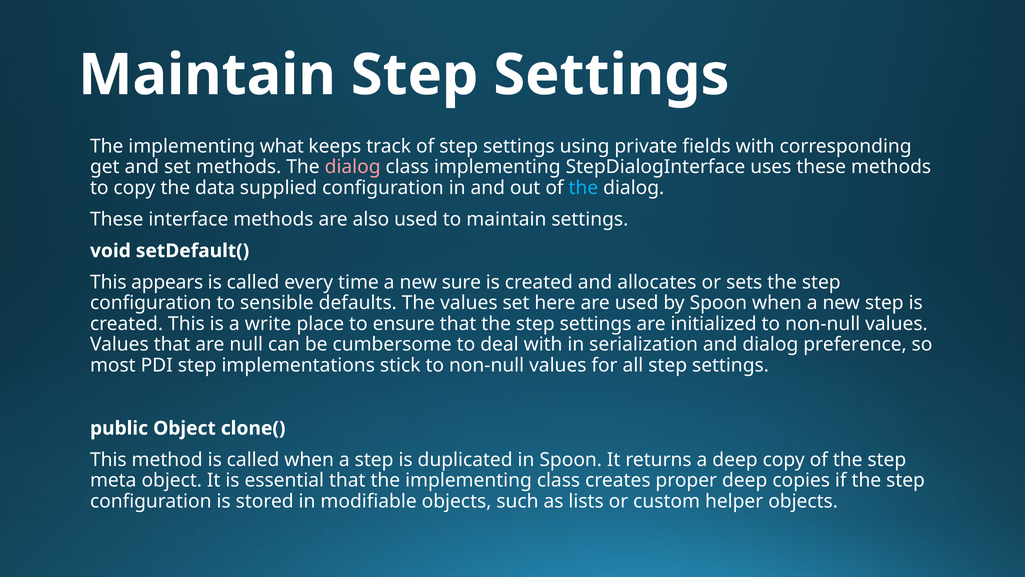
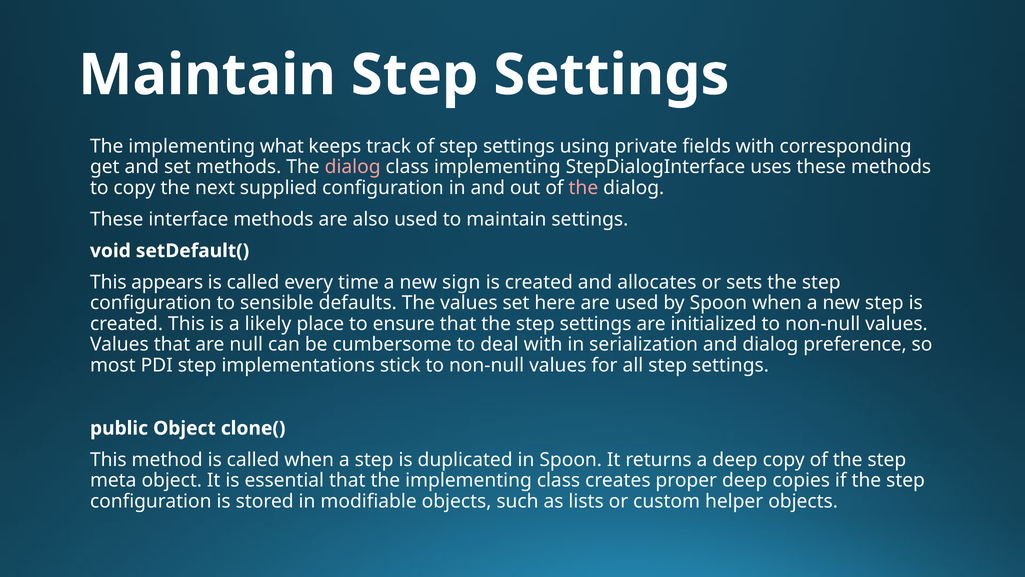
data: data -> next (215, 188)
the colour: light blue -> pink (583, 188)
sure: sure -> sign (461, 282)
write: write -> likely (268, 324)
